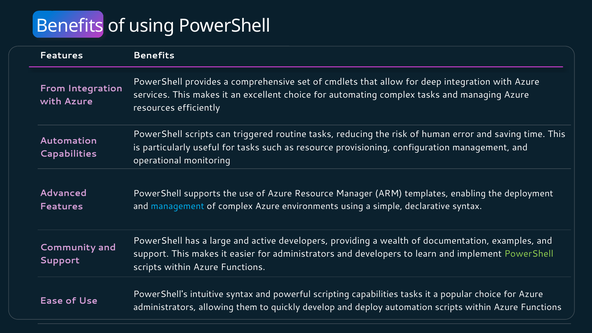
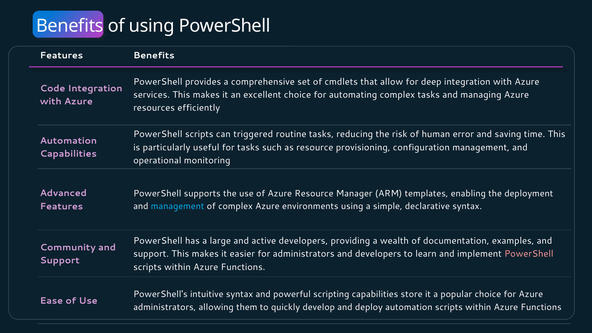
From: From -> Code (53, 88)
PowerShell colour: light green -> pink (529, 254)
capabilities tasks: tasks -> store (412, 294)
